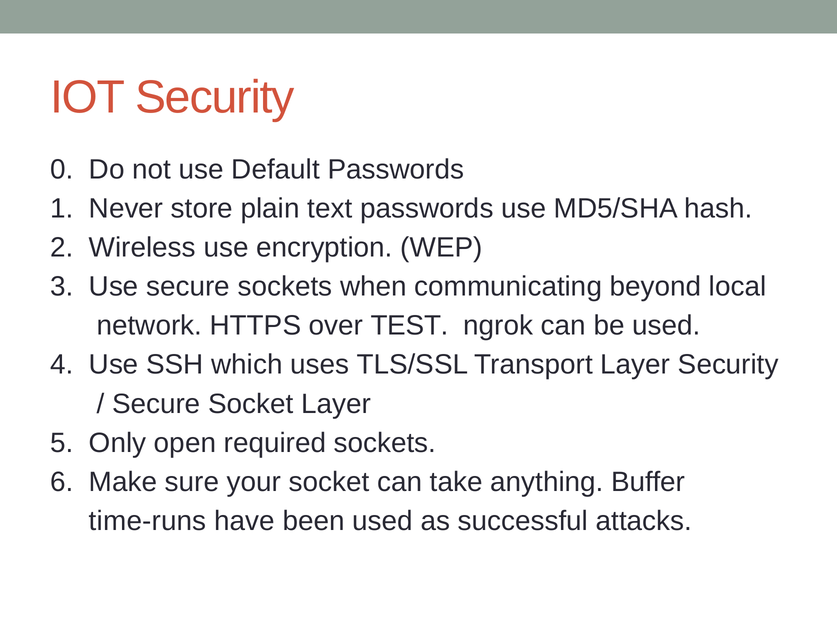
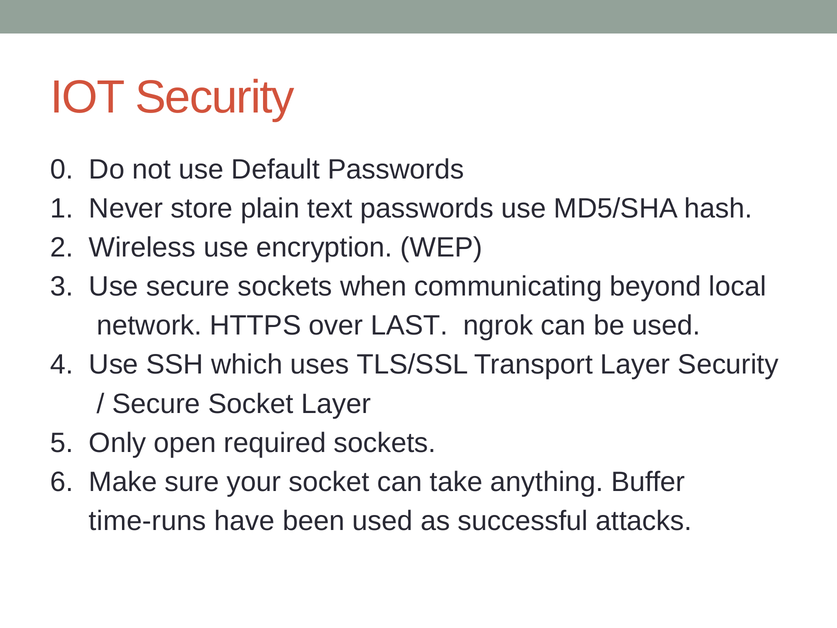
TEST: TEST -> LAST (409, 326)
